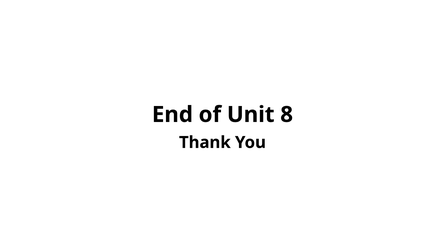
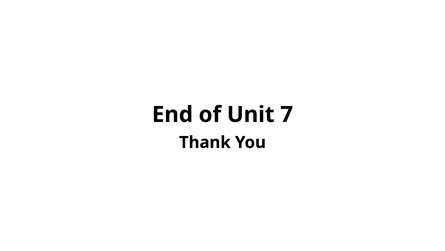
8: 8 -> 7 (287, 114)
